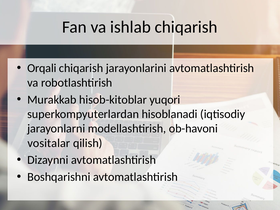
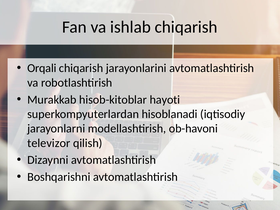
yuqori: yuqori -> hayoti (165, 100)
vositalar: vositalar -> televizor (49, 143)
